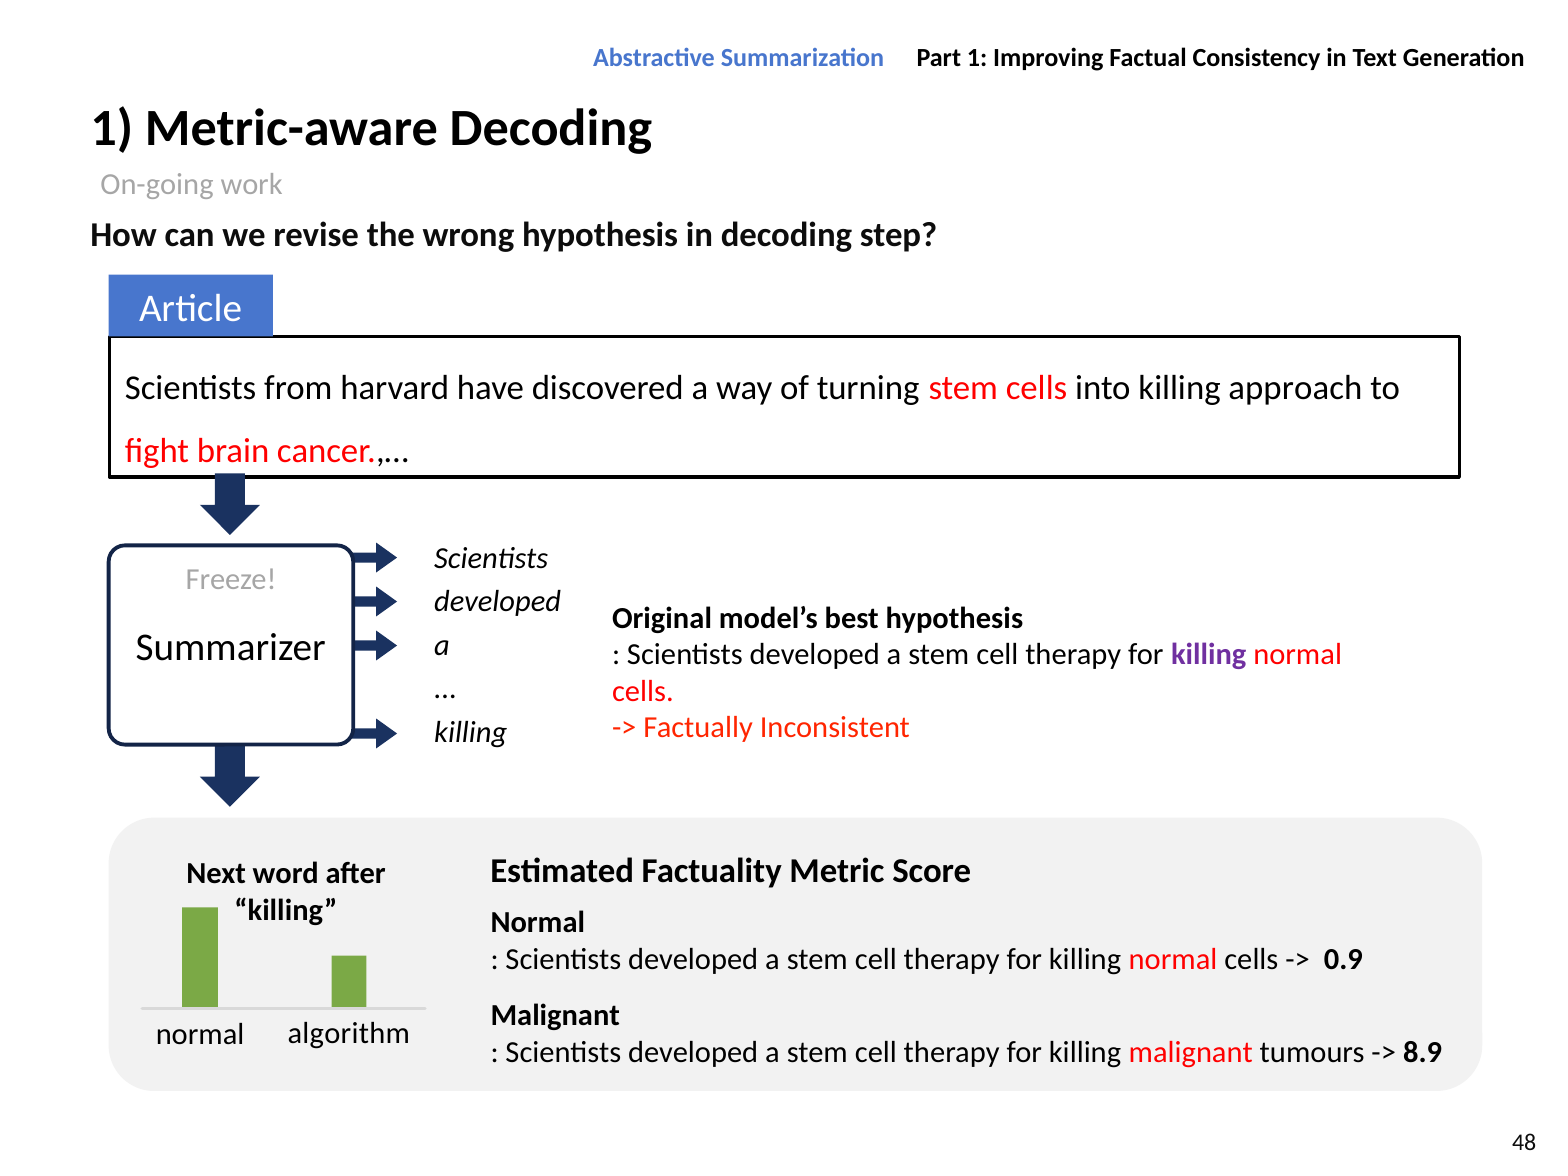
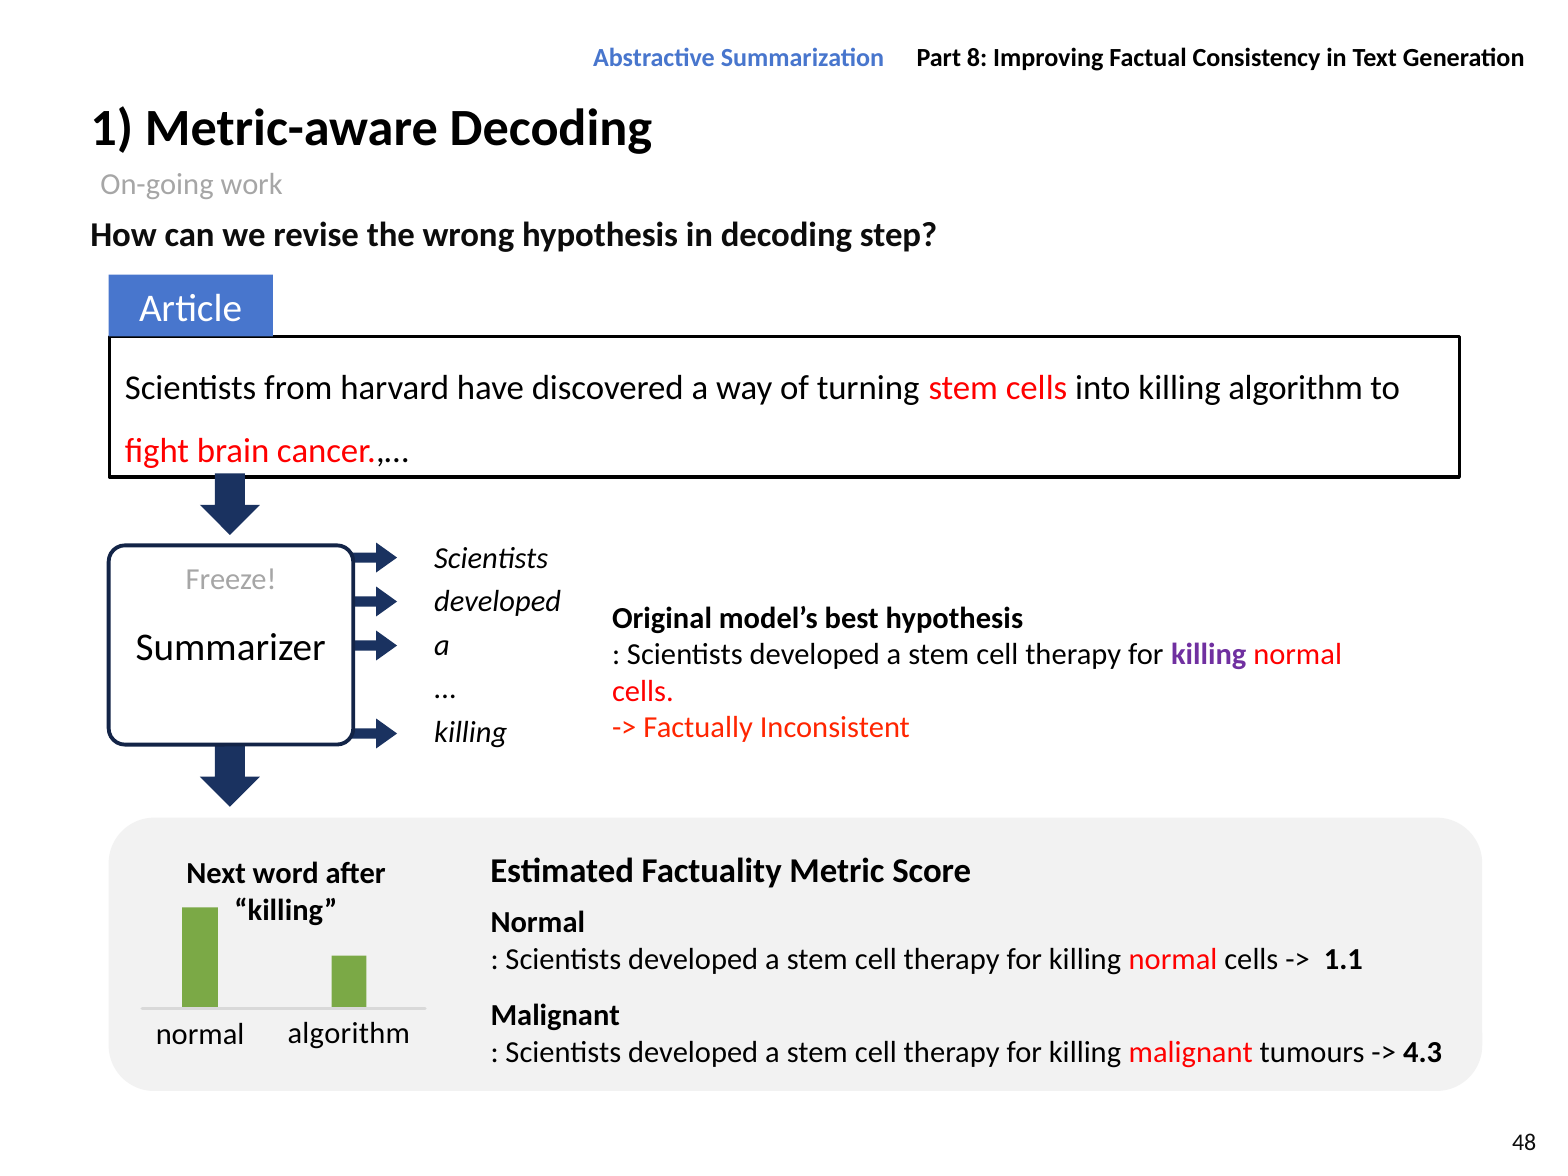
Part 1: 1 -> 8 (977, 58)
into killing approach: approach -> algorithm (1296, 388)
0.9: 0.9 -> 1.1 (1343, 959)
8.9: 8.9 -> 4.3 (1423, 1052)
